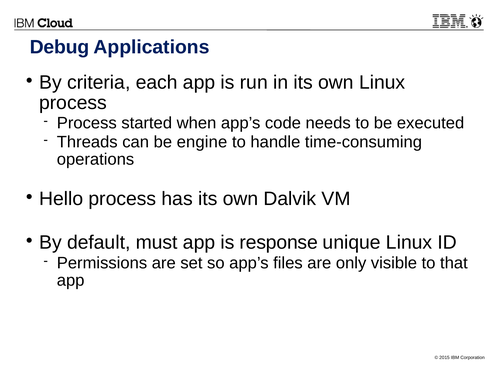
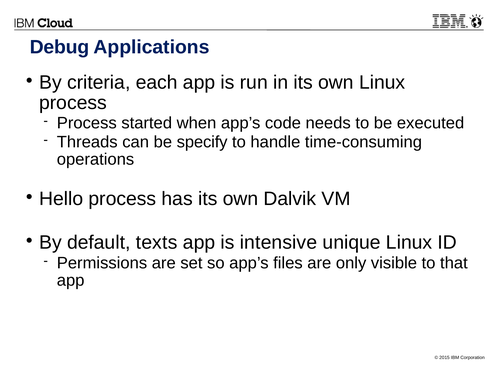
engine: engine -> specify (202, 142)
must: must -> texts (157, 243)
response: response -> intensive (279, 243)
